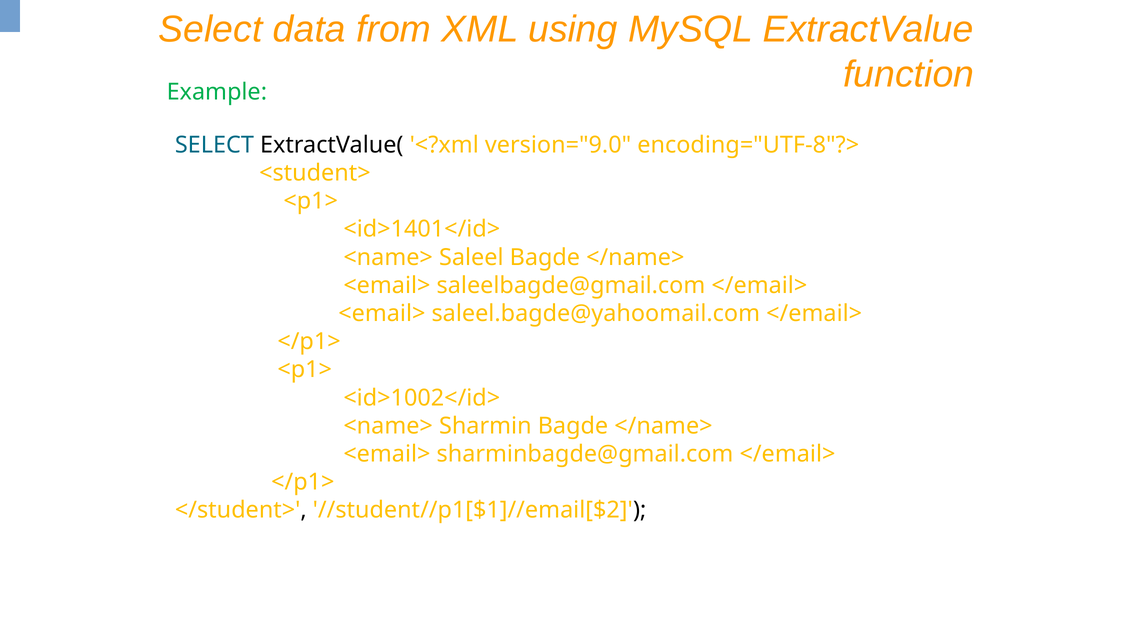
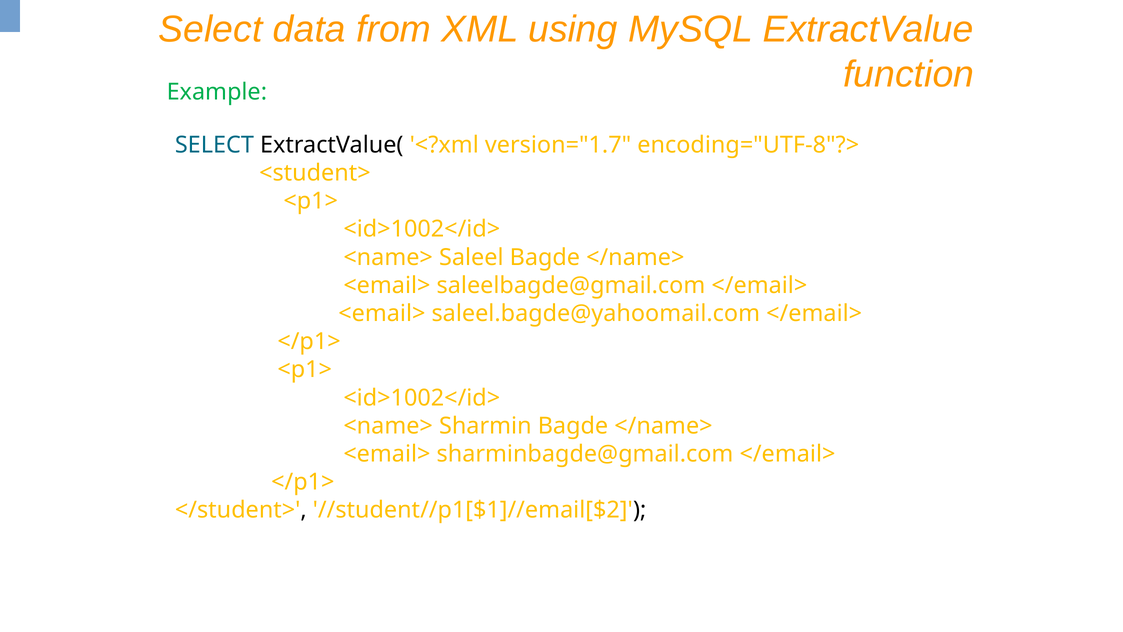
version="9.0: version="9.0 -> version="1.7 (558, 145)
<id>1401</id>: <id>1401</id> -> <id>1002</id> (422, 229)
